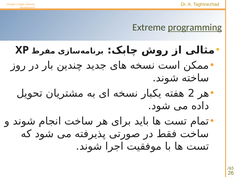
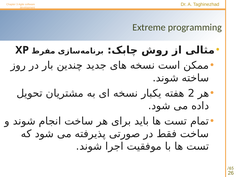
programming underline: present -> none (195, 27)
